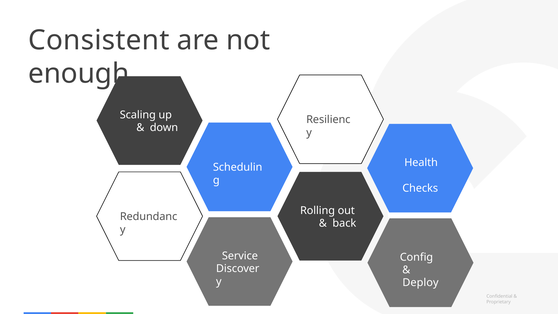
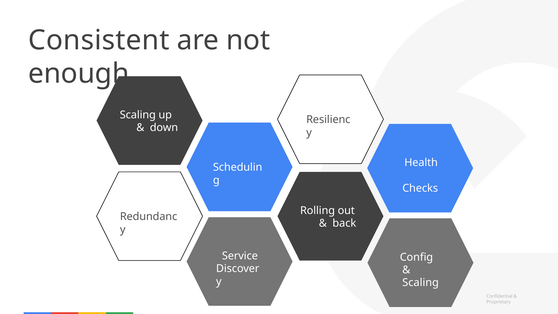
Deploy: Deploy -> Scaling (421, 283)
